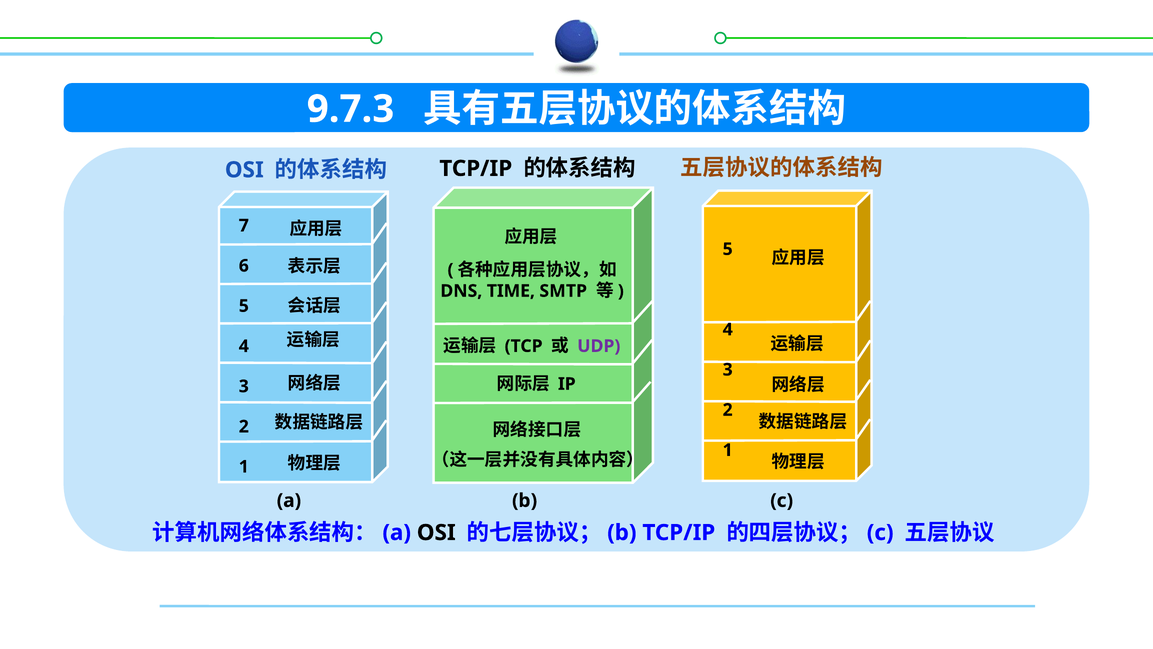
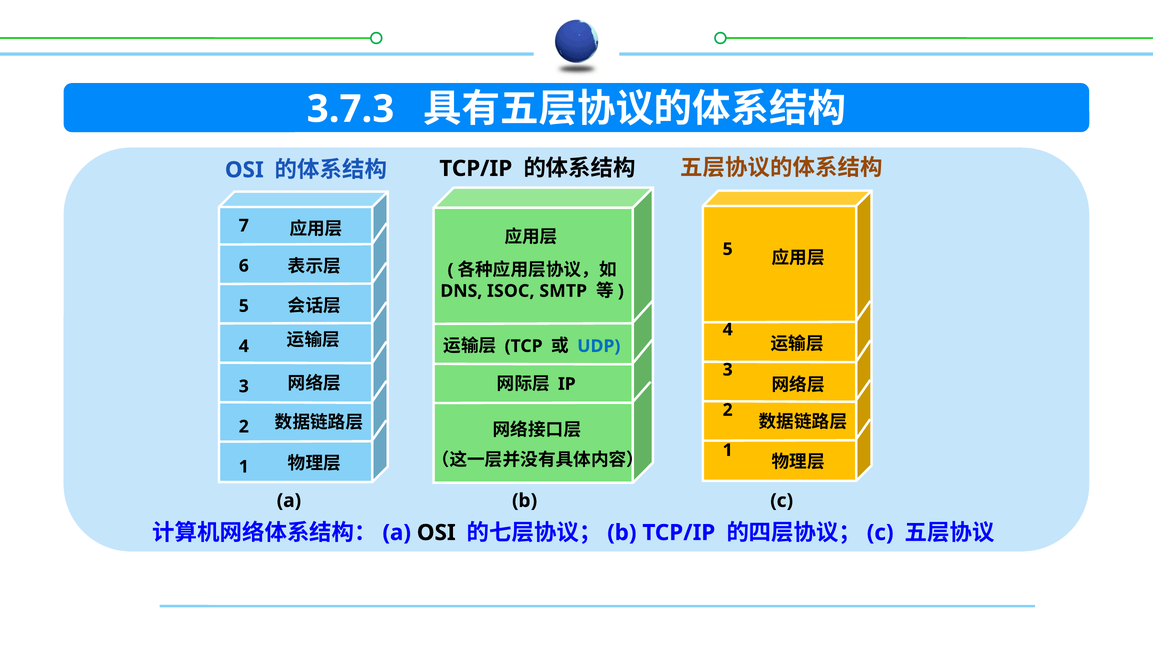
9.7.3: 9.7.3 -> 3.7.3 (351, 109)
TIME: TIME -> ISOC (511, 291)
UDP colour: purple -> blue (599, 346)
